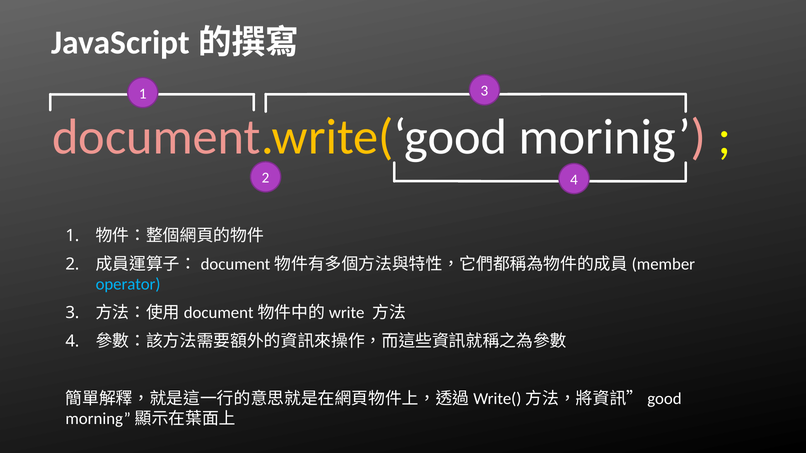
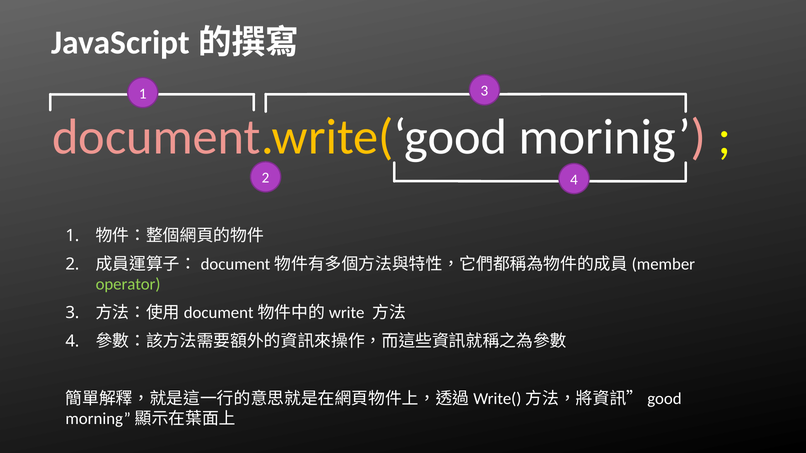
operator colour: light blue -> light green (128, 285)
